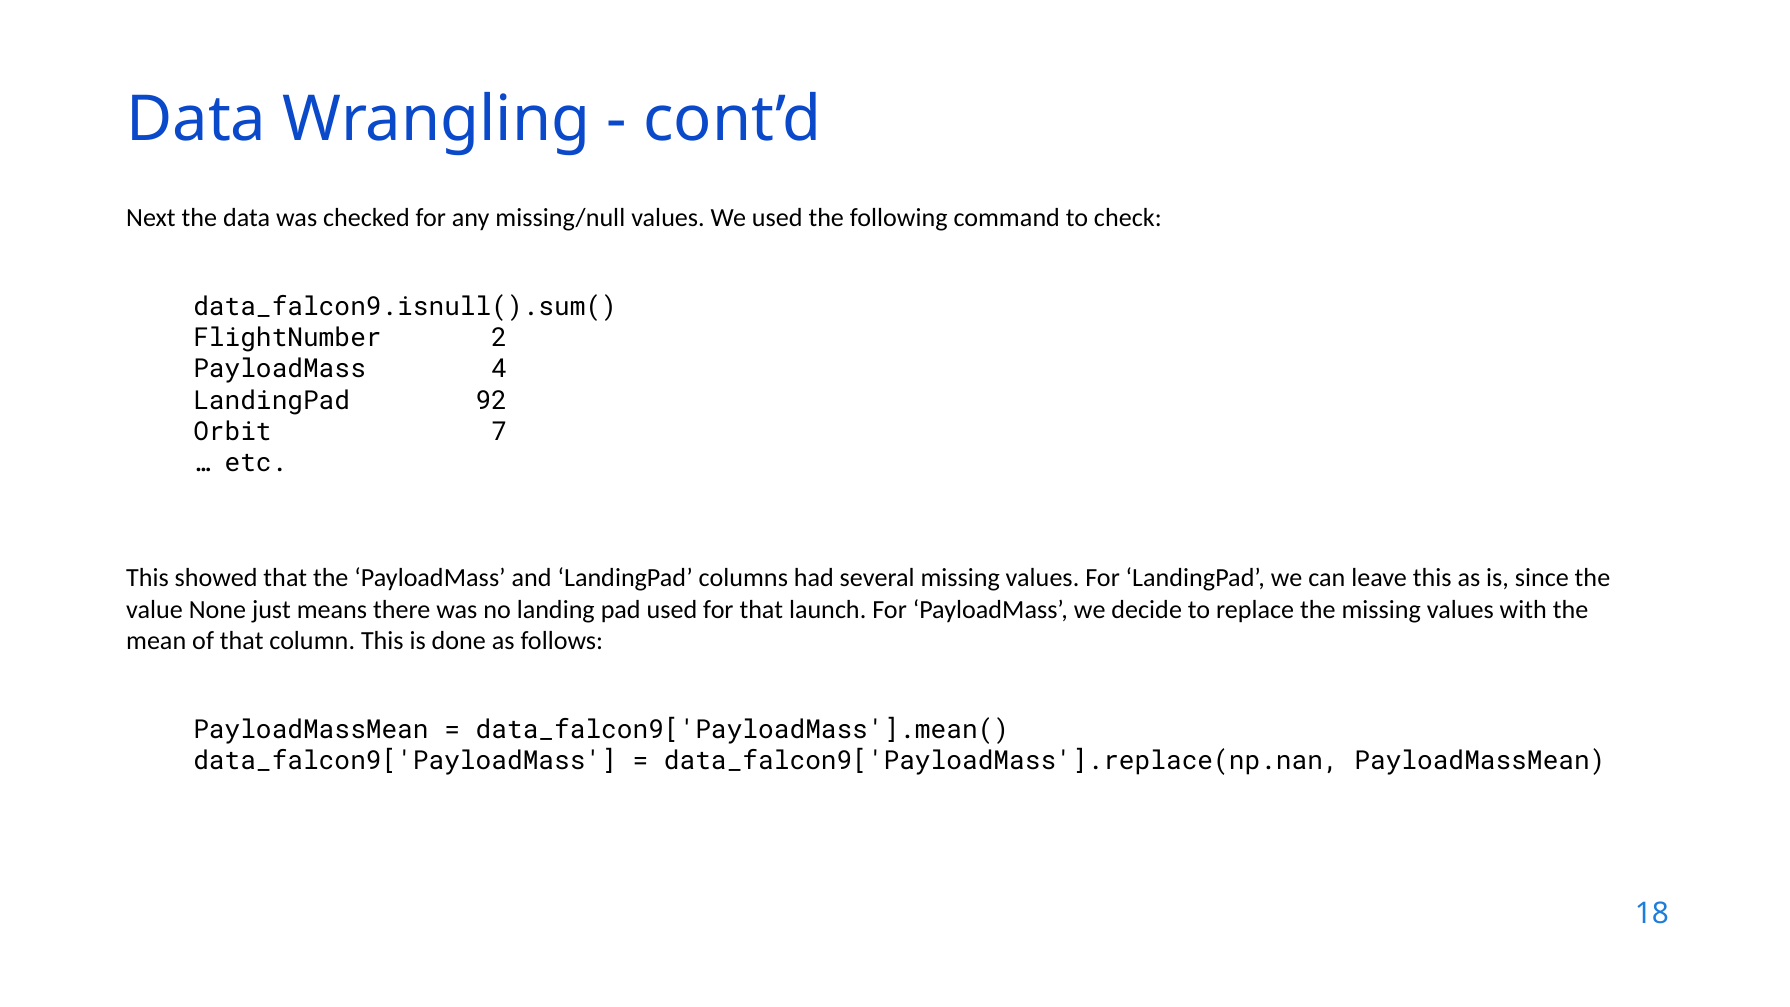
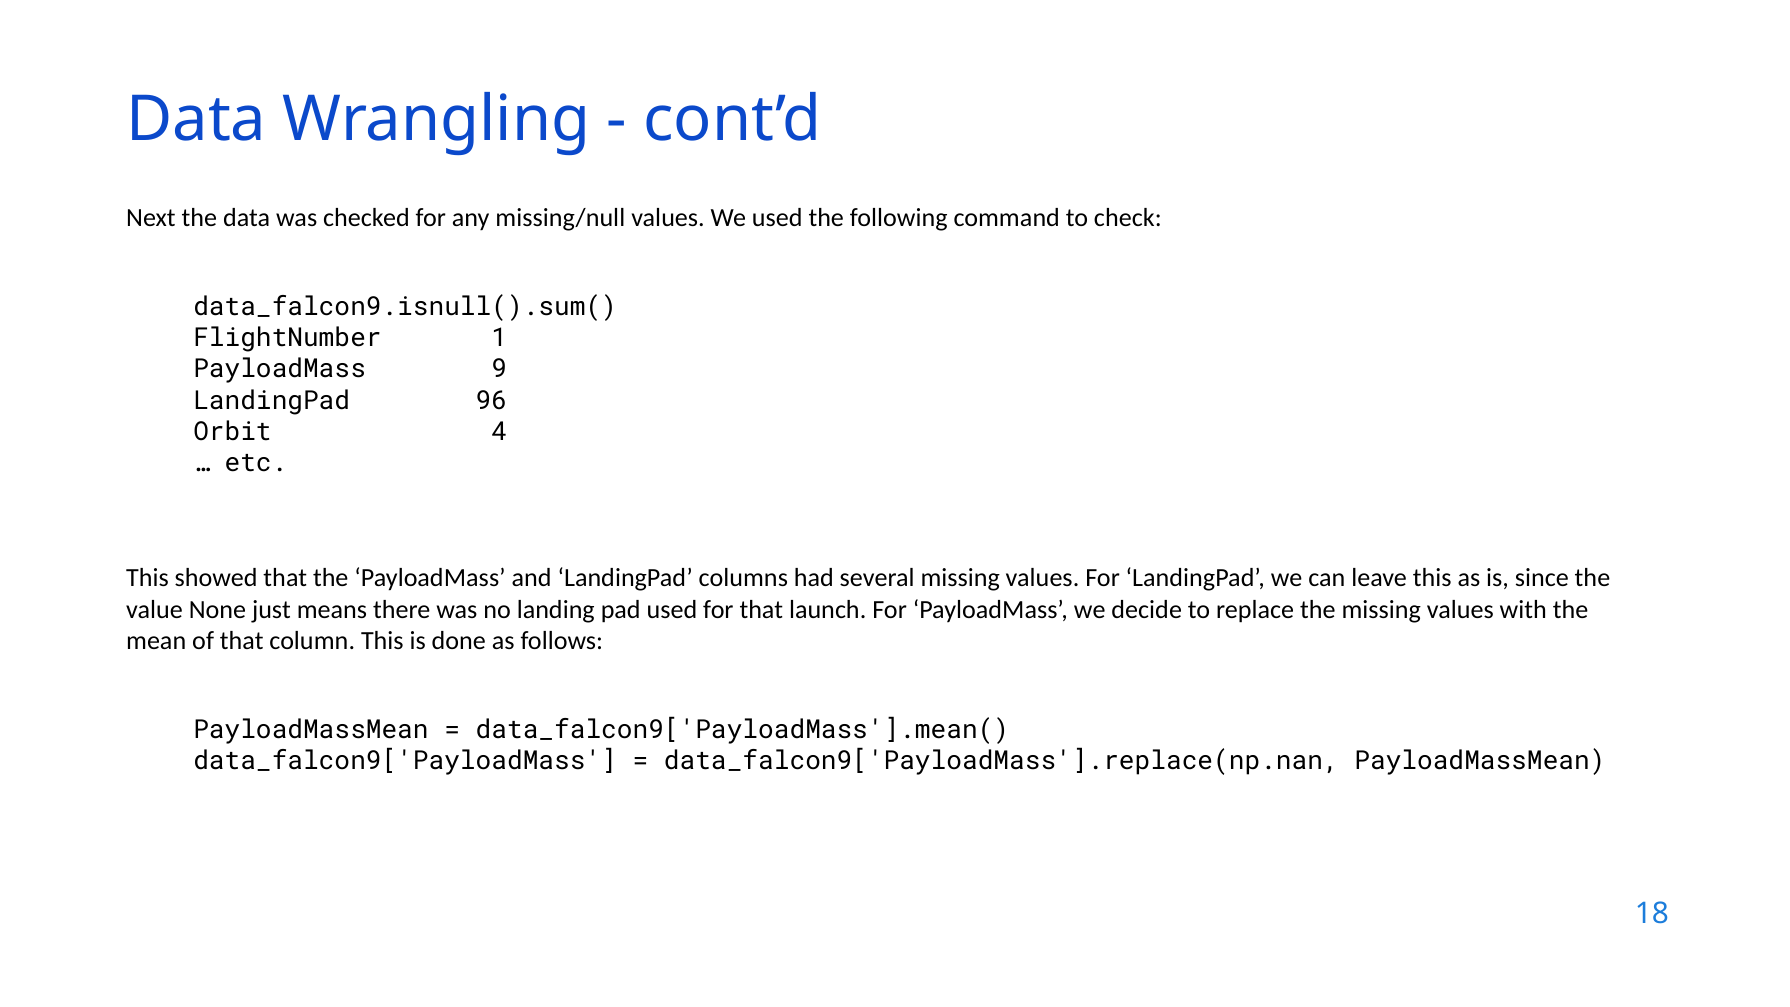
2: 2 -> 1 (499, 338)
4: 4 -> 9 (499, 369)
92: 92 -> 96 (491, 401)
7: 7 -> 4 (499, 432)
